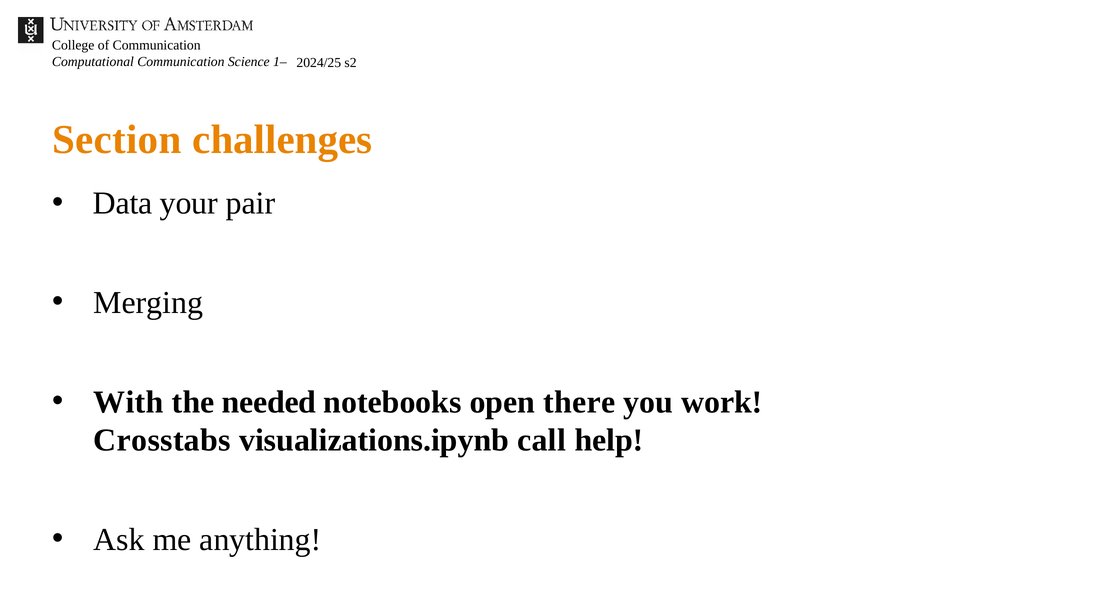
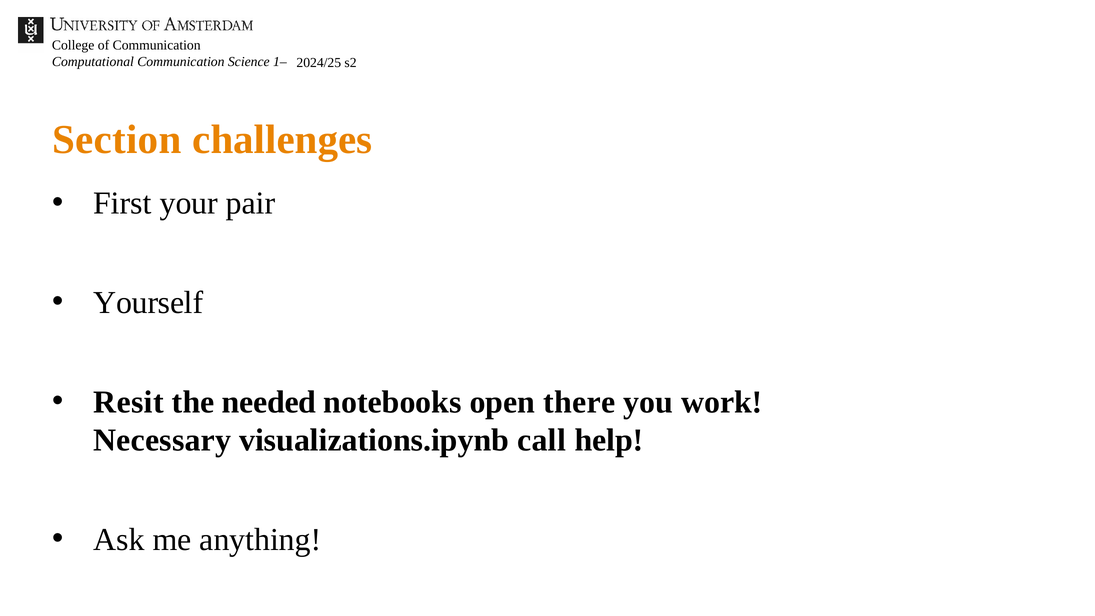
Data: Data -> First (122, 203)
Merging: Merging -> Yourself (148, 303)
With: With -> Resit (128, 402)
Crosstabs: Crosstabs -> Necessary (162, 440)
